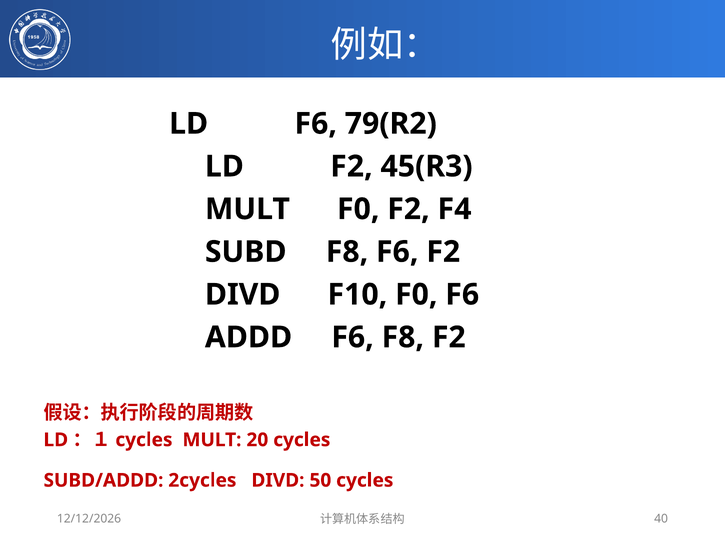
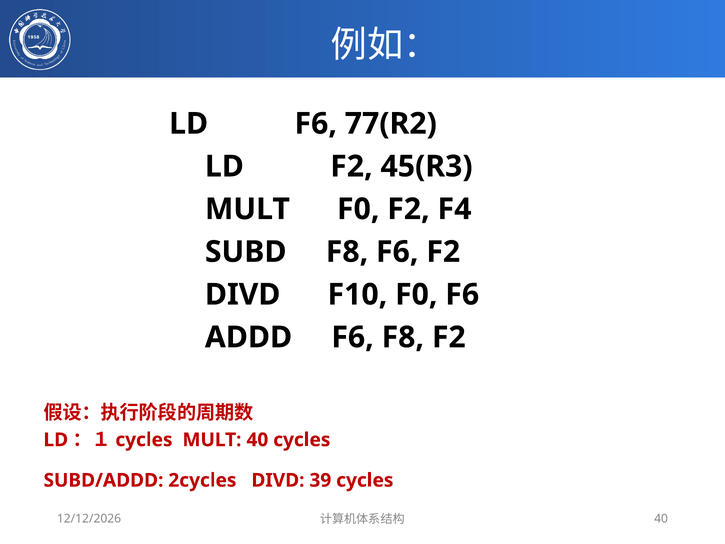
79(R2: 79(R2 -> 77(R2 (391, 124)
MULT 20: 20 -> 40 (257, 440)
50: 50 -> 39 (320, 480)
